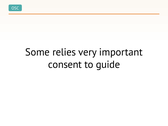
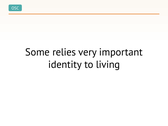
consent: consent -> identity (65, 65)
guide: guide -> living (108, 65)
